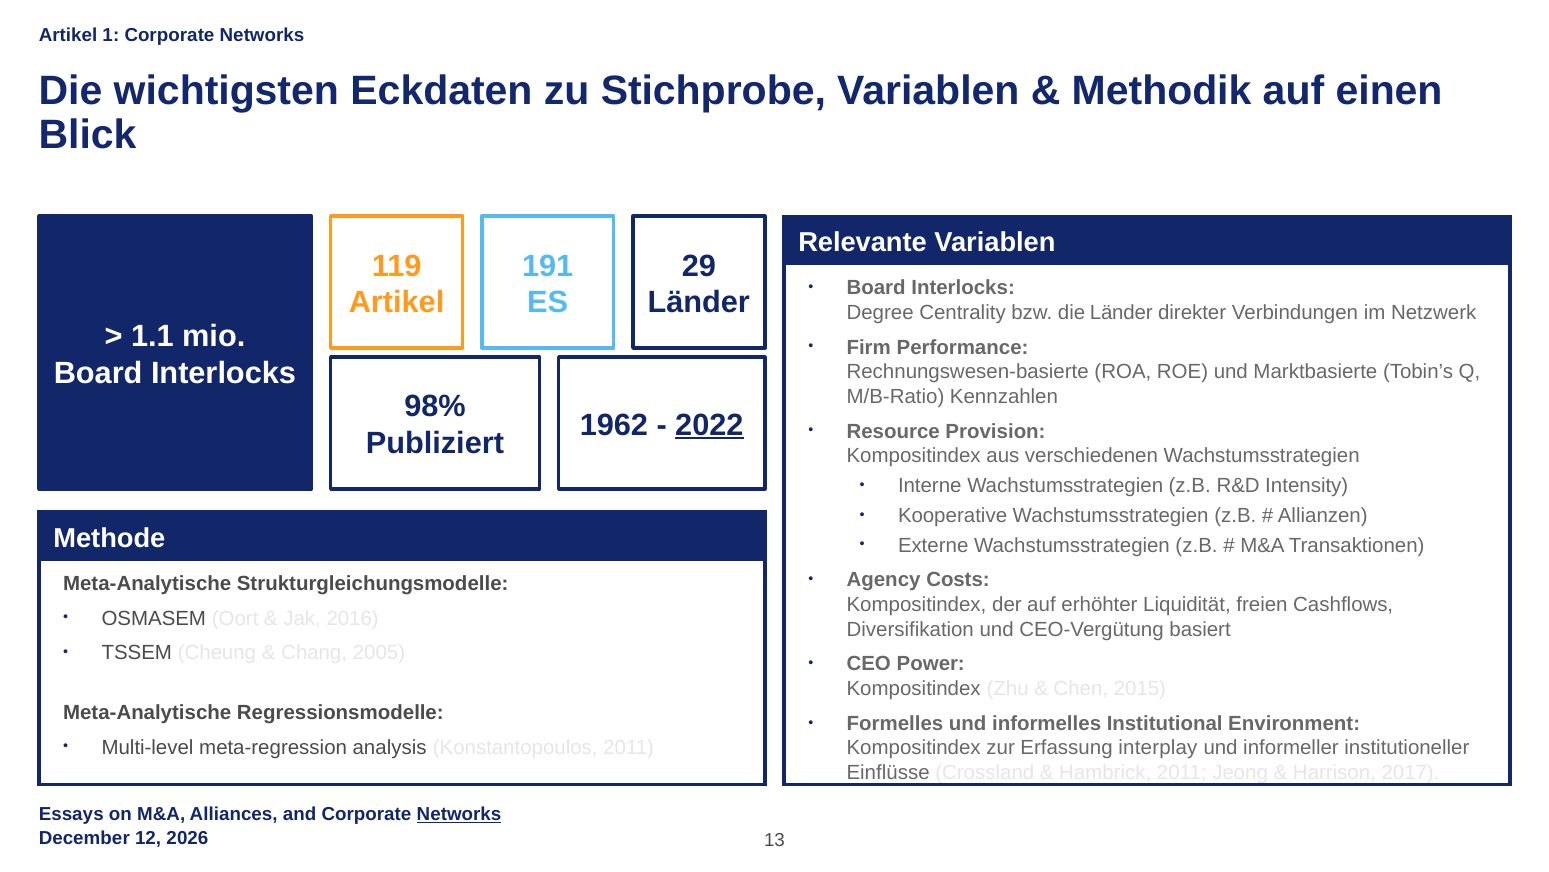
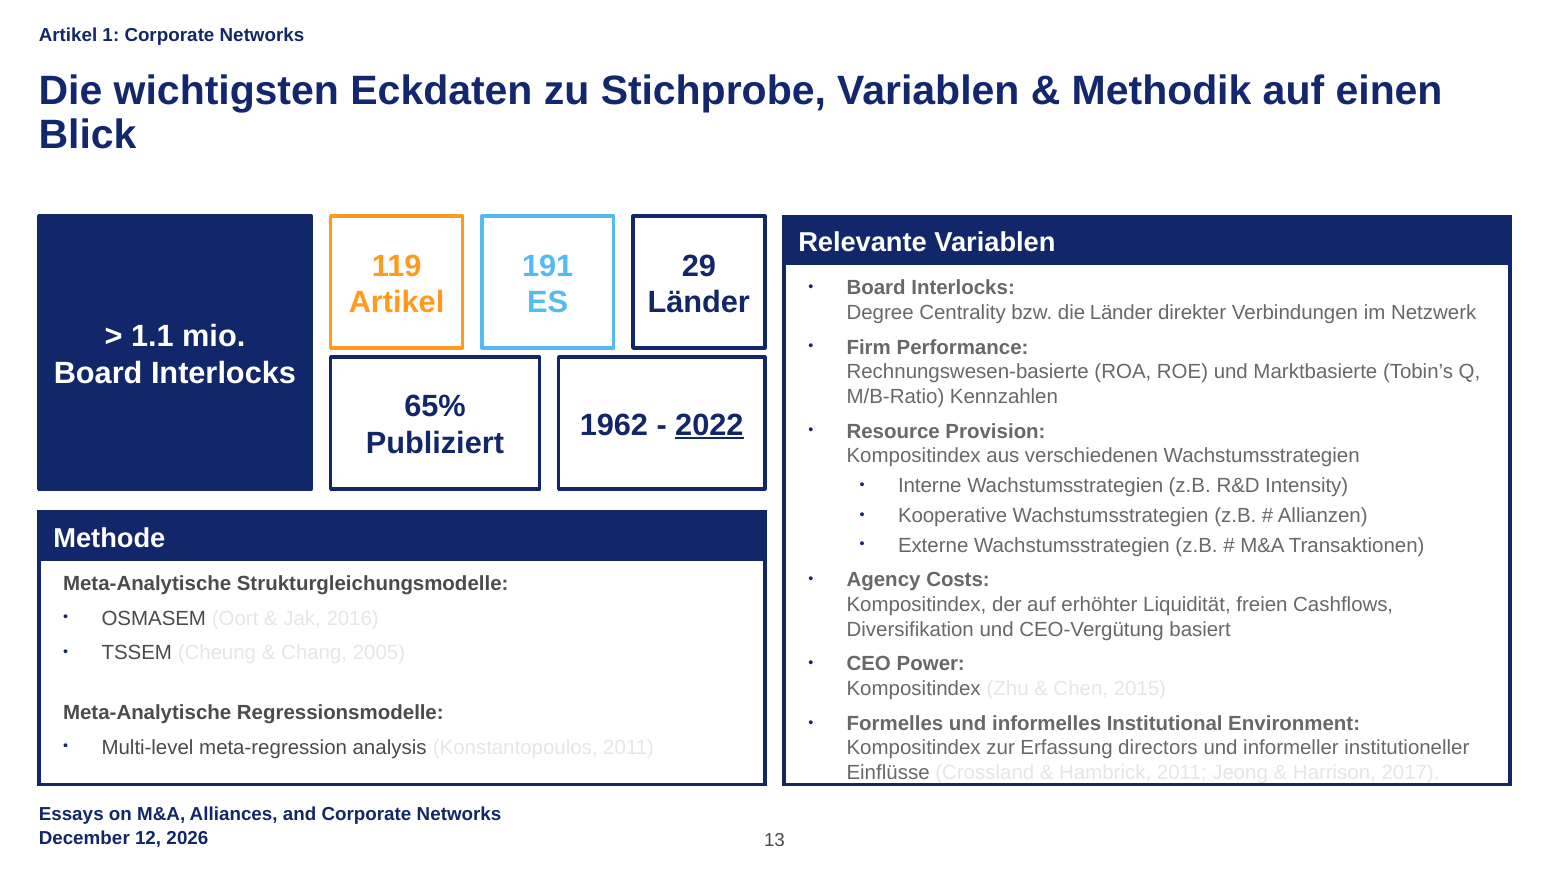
98%: 98% -> 65% (435, 407)
interplay: interplay -> directors (1158, 748)
Networks underline: present -> none (459, 815)
